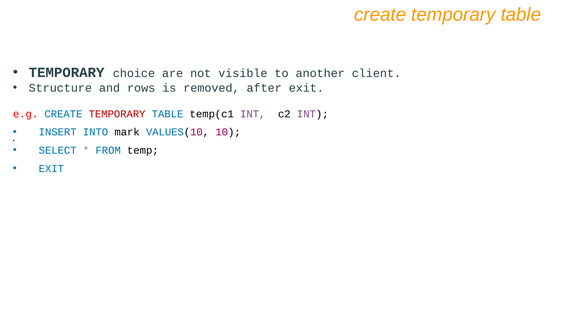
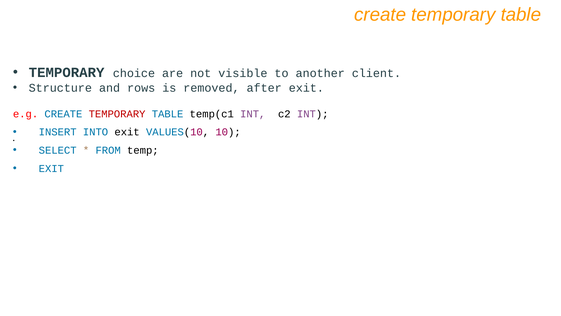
INTO mark: mark -> exit (127, 132)
